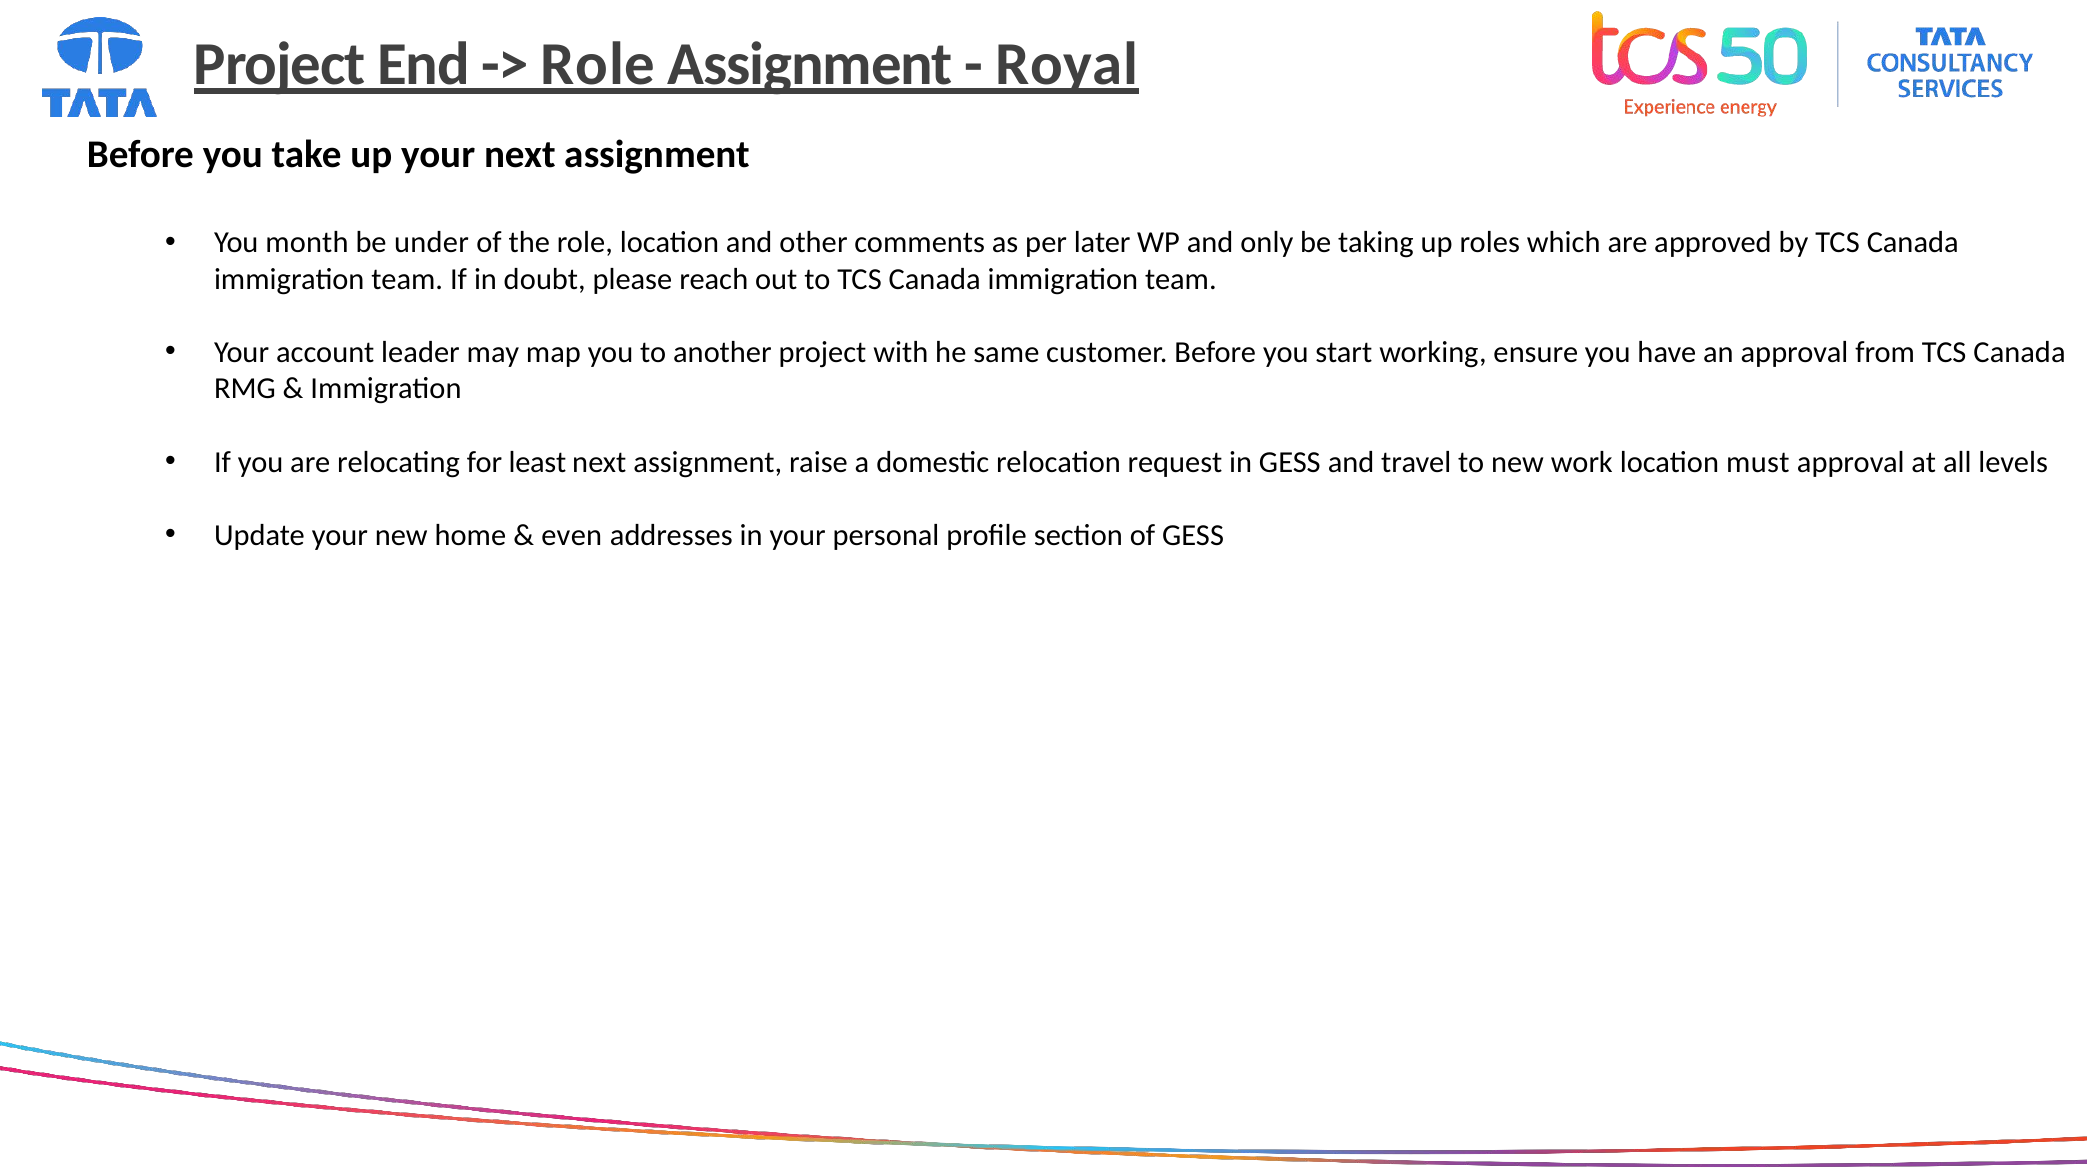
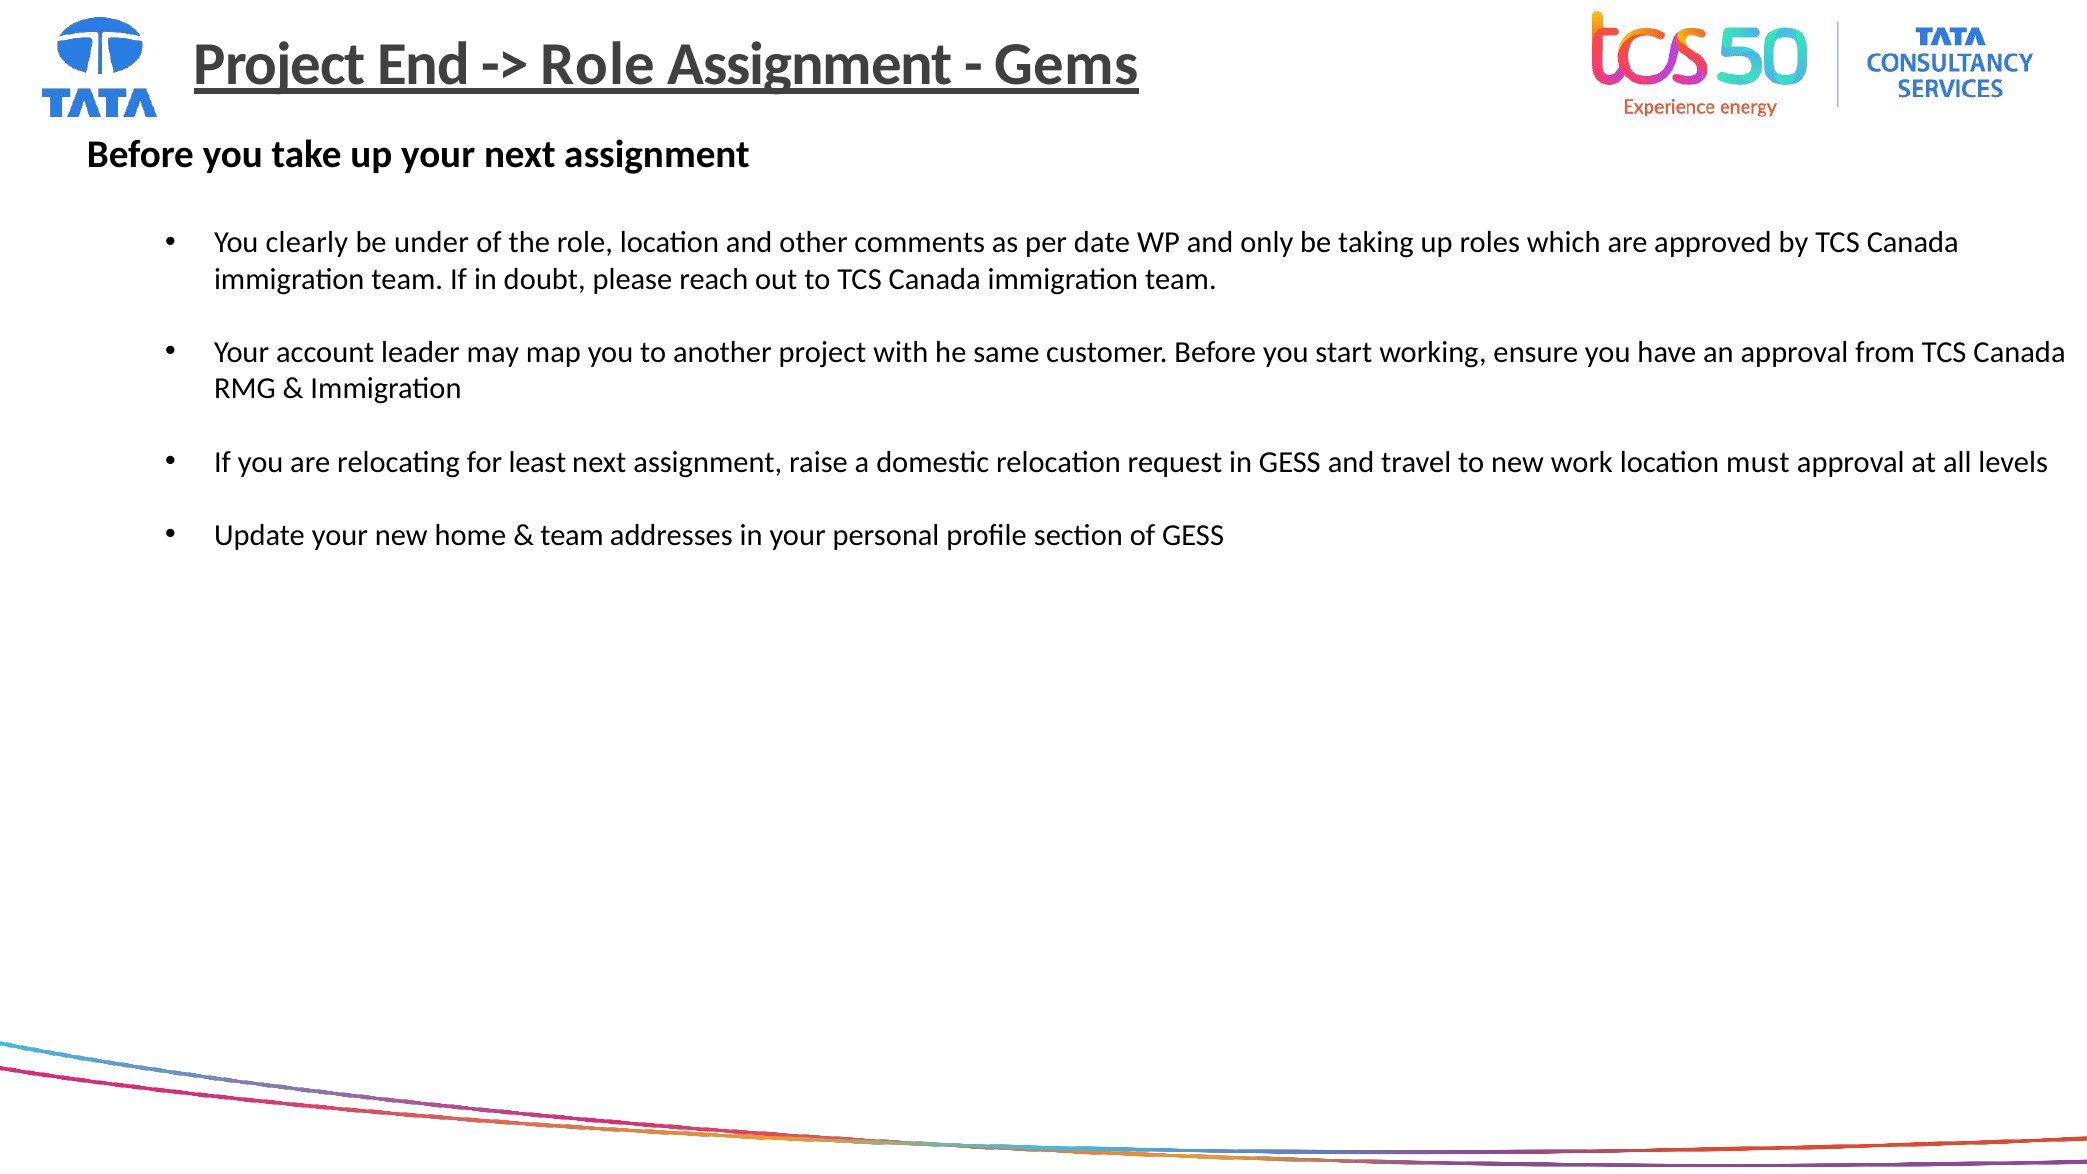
Royal: Royal -> Gems (1067, 65)
month: month -> clearly (307, 243)
later: later -> date (1102, 243)
even: even -> team (572, 535)
